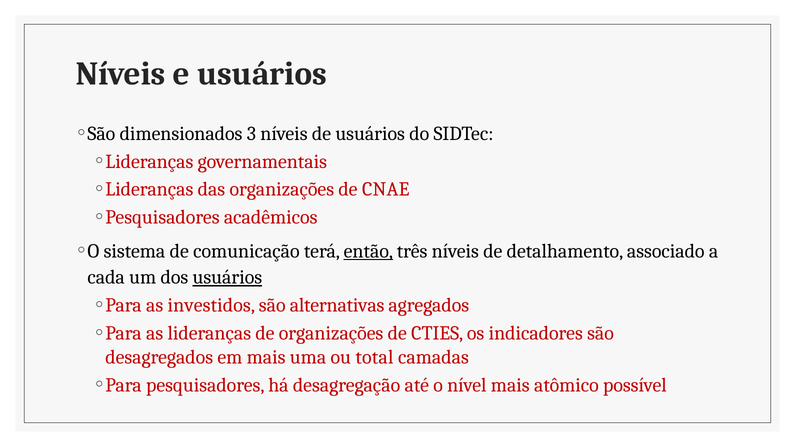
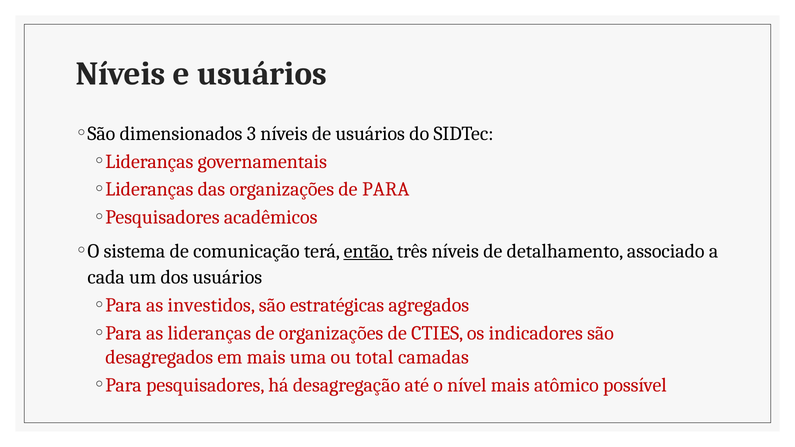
CNAE: CNAE -> PARA (386, 189)
usuários underline: present -> none (227, 277)
alternativas: alternativas -> estratégicas (337, 305)
